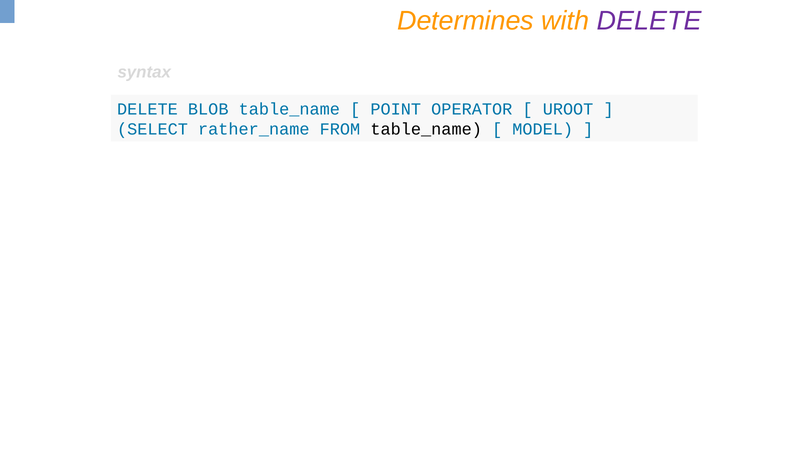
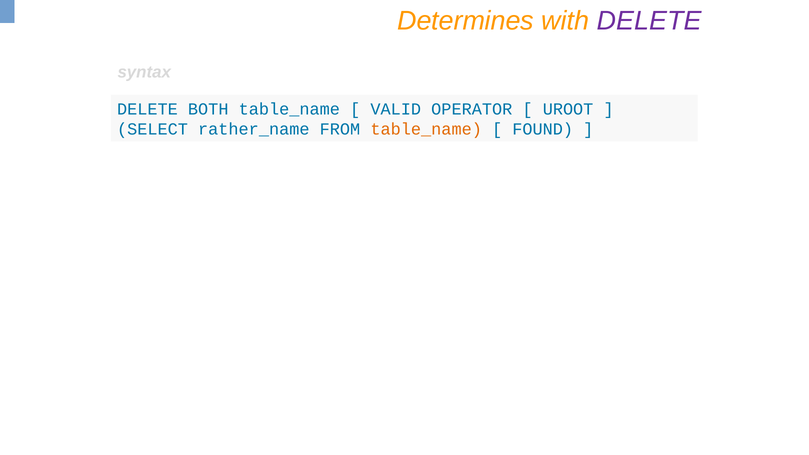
BLOB: BLOB -> BOTH (208, 109)
POINT: POINT -> VALID (396, 109)
table_name colour: black -> orange (426, 129)
MODEL: MODEL -> FOUND (543, 129)
